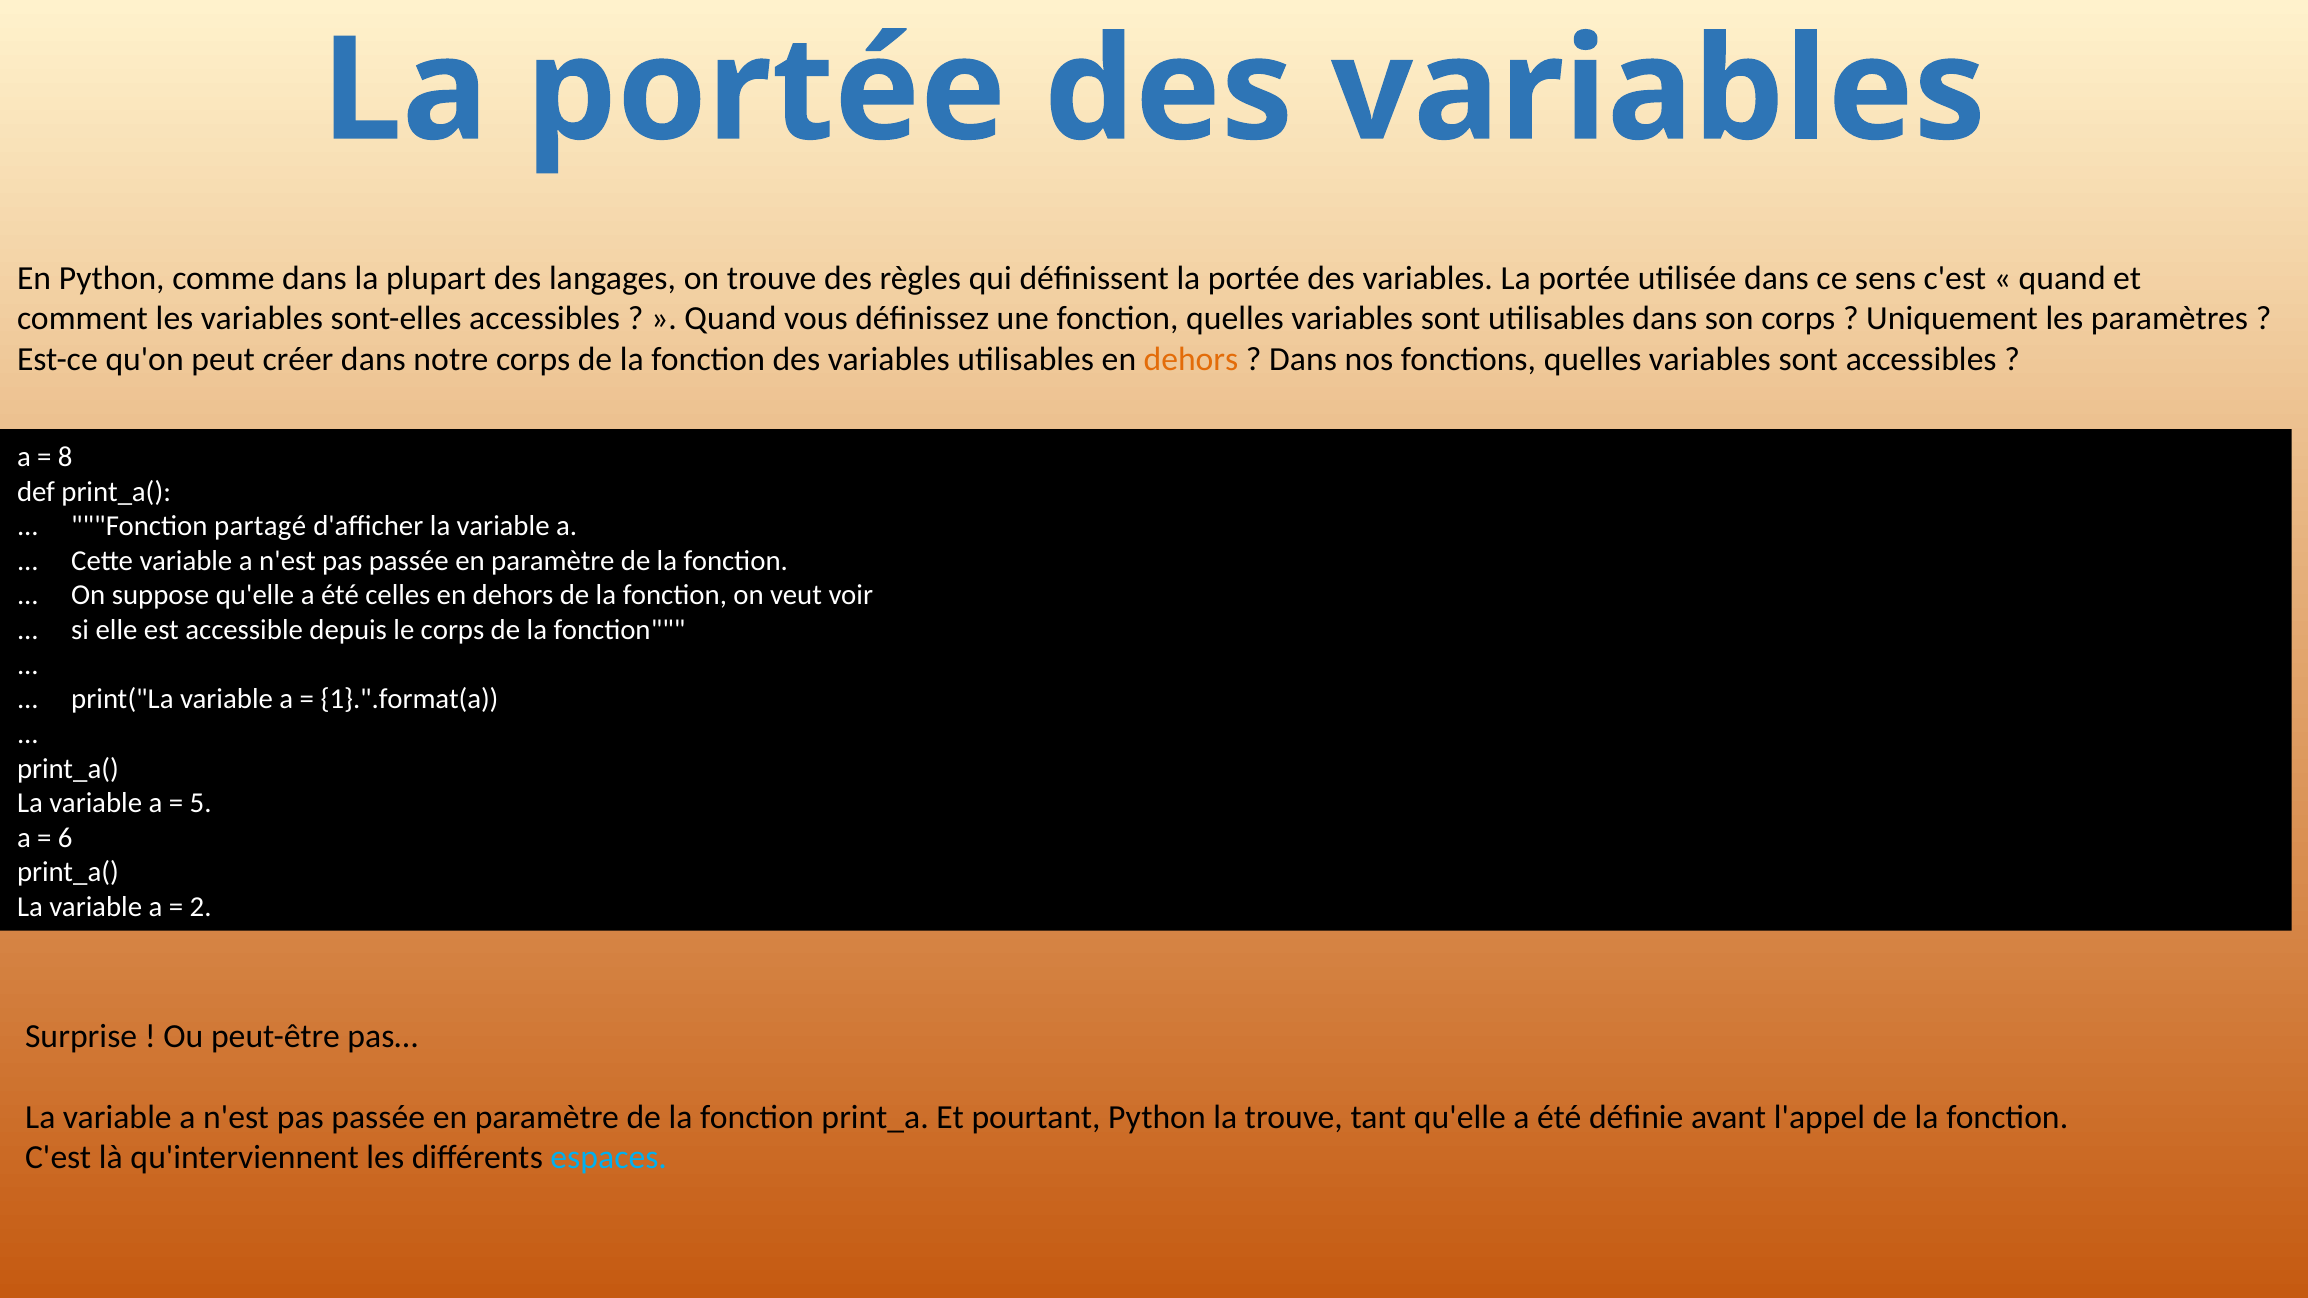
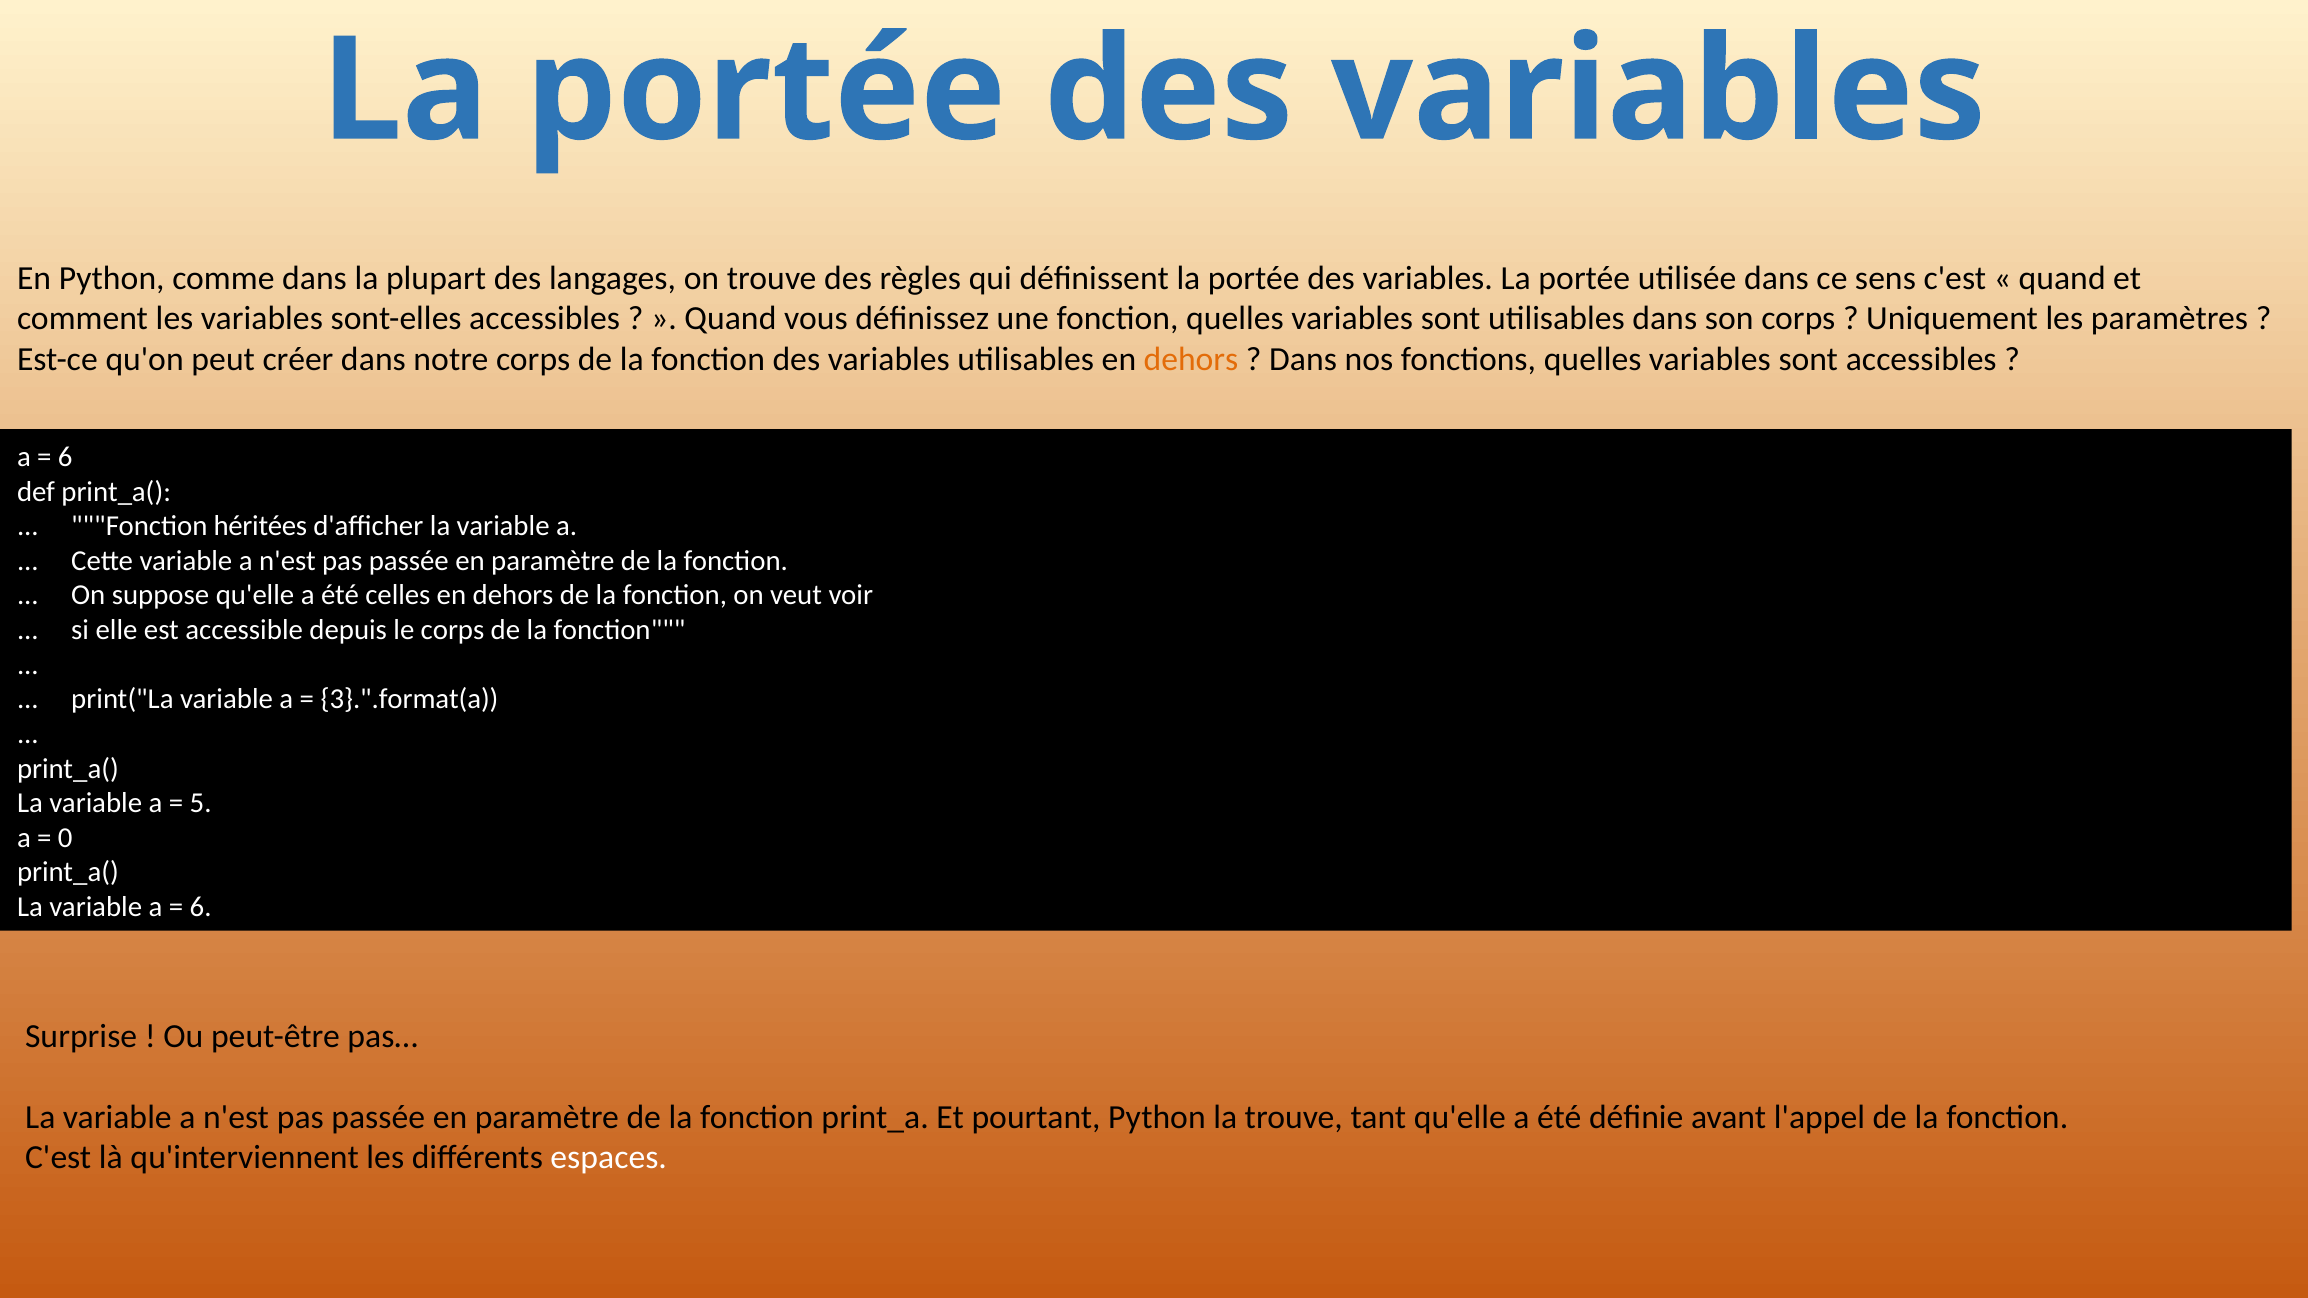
8: 8 -> 6 (65, 457)
partagé: partagé -> héritées (260, 526)
1}.".format(a: 1}.".format(a -> 3}.".format(a (410, 699)
6: 6 -> 0 (65, 838)
2: 2 -> 6 (201, 907)
espaces colour: light blue -> white (609, 1158)
